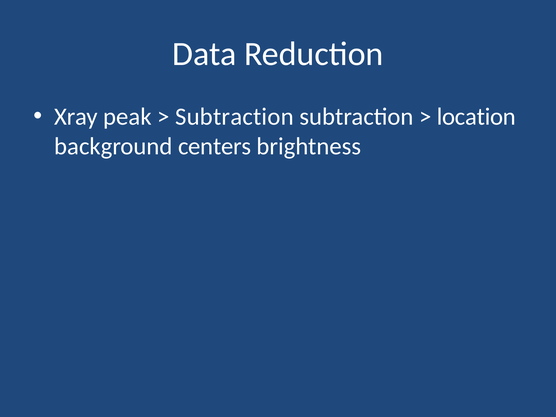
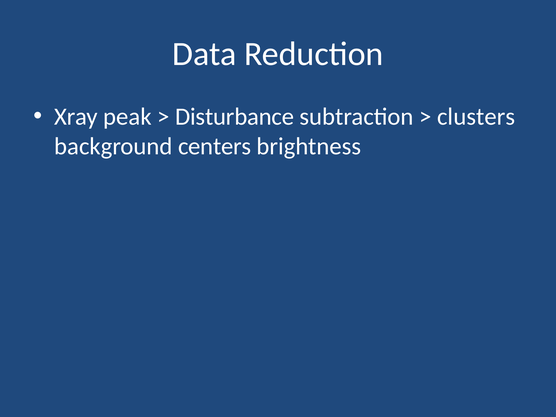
Subtraction: Subtraction -> Disturbance (235, 117)
location: location -> clusters (476, 117)
